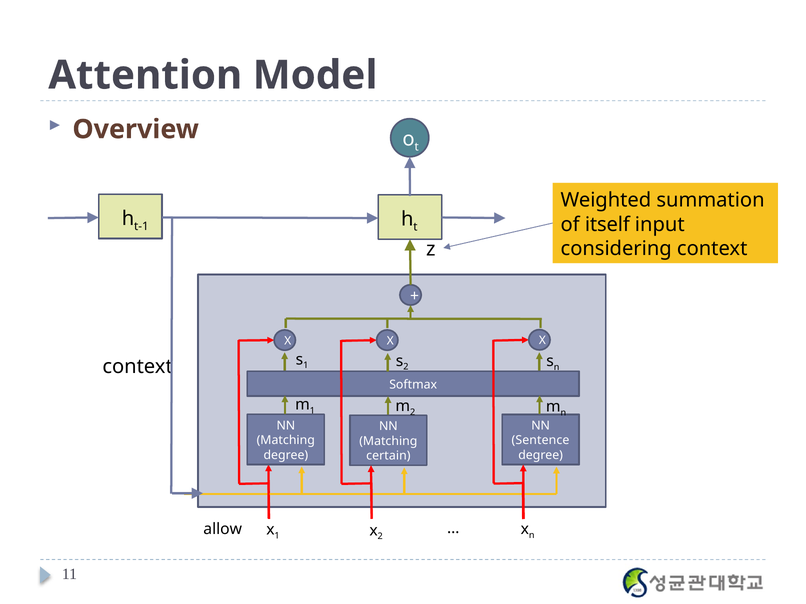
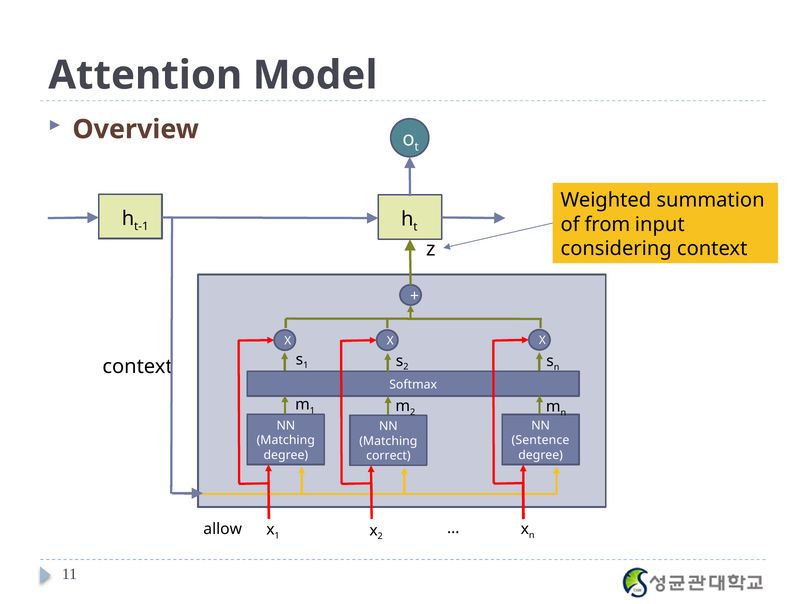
itself: itself -> from (607, 225)
certain: certain -> correct (388, 456)
